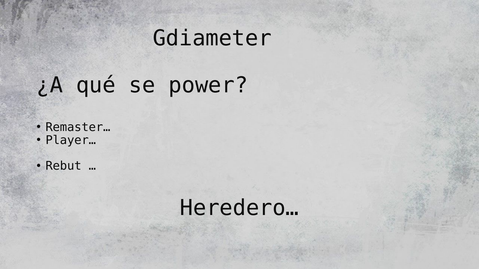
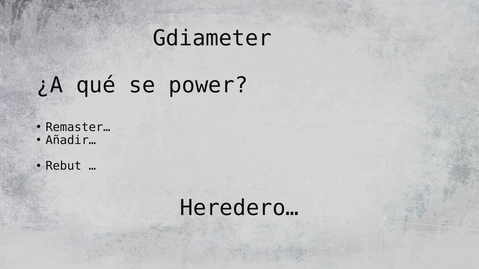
Player…: Player… -> Añadir… (71, 140)
